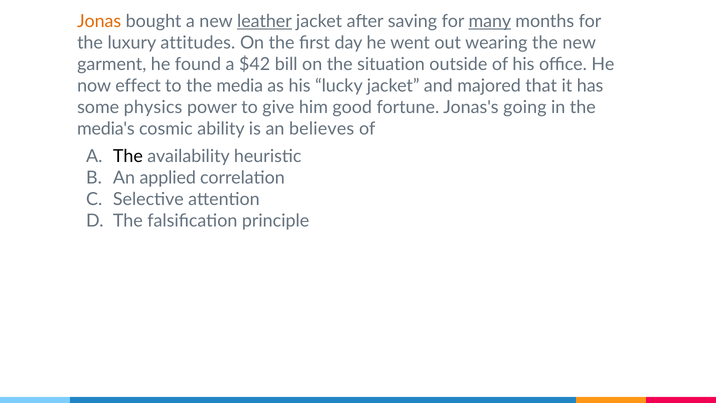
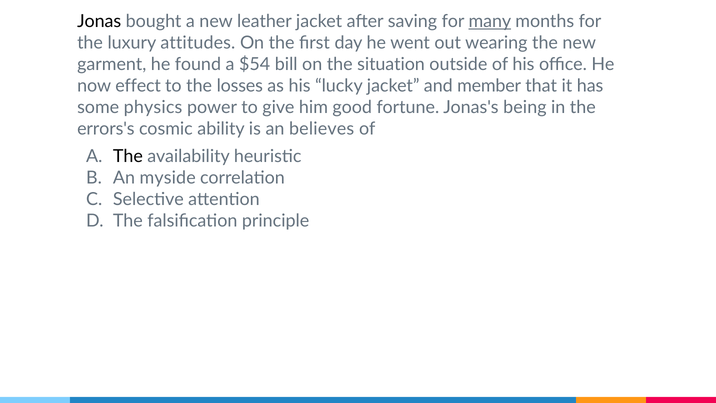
Jonas colour: orange -> black (99, 21)
leather underline: present -> none (264, 21)
$42: $42 -> $54 (255, 64)
media: media -> losses (240, 86)
majored: majored -> member (489, 86)
going: going -> being (525, 107)
media's: media's -> errors's (106, 129)
applied: applied -> myside (168, 178)
